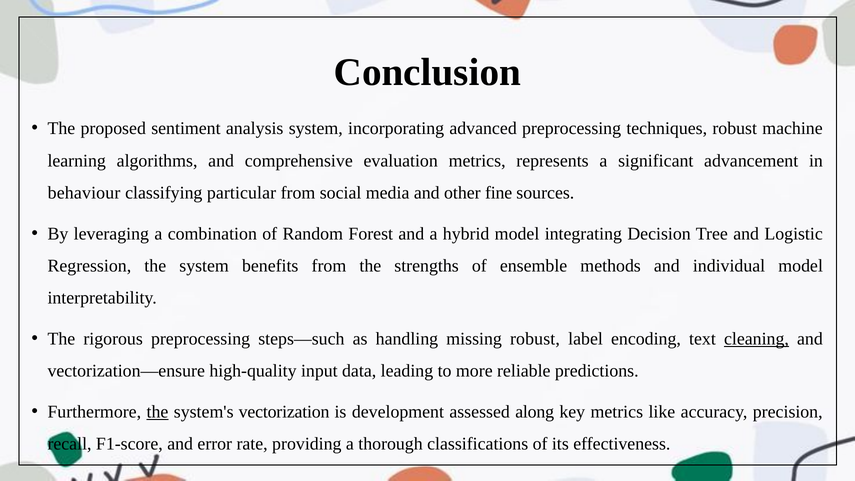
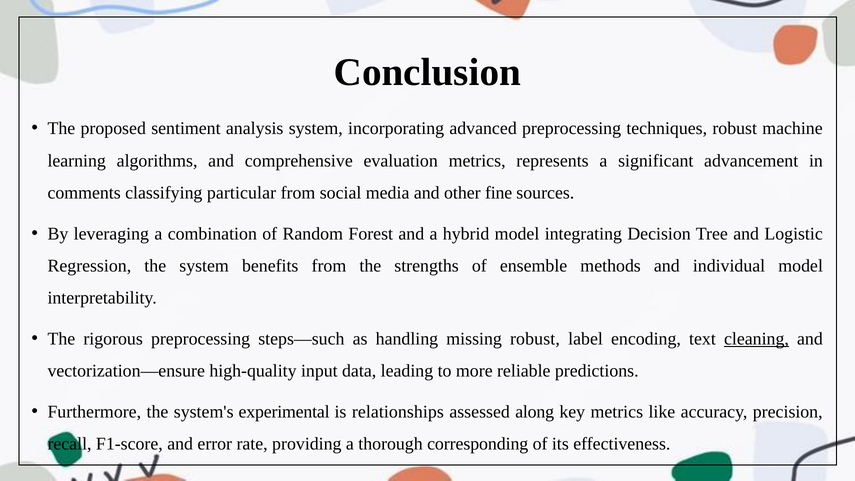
behaviour: behaviour -> comments (84, 193)
the underline: present -> none (157, 412)
vectorization: vectorization -> experimental (284, 412)
development: development -> relationships (398, 412)
classifications: classifications -> corresponding (478, 444)
